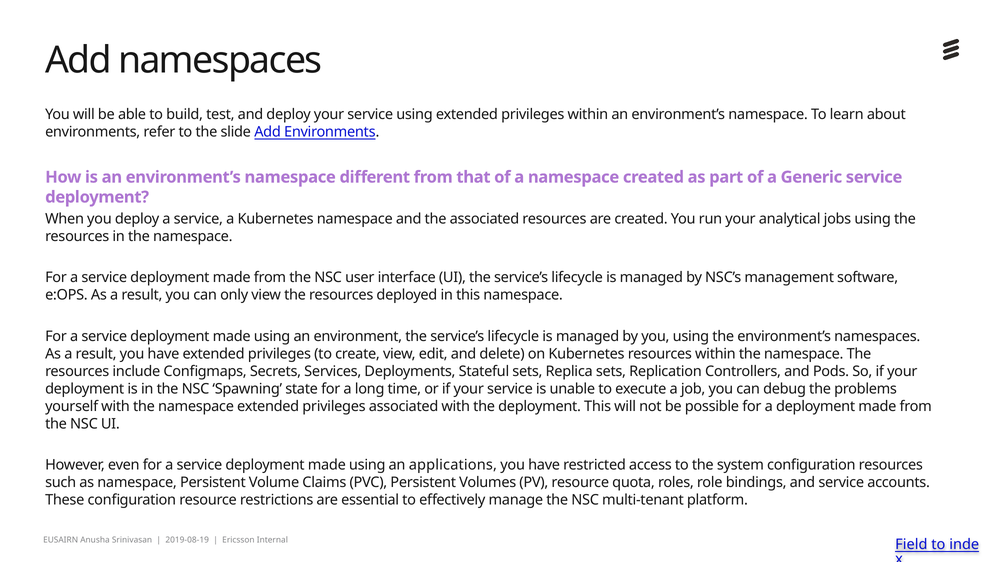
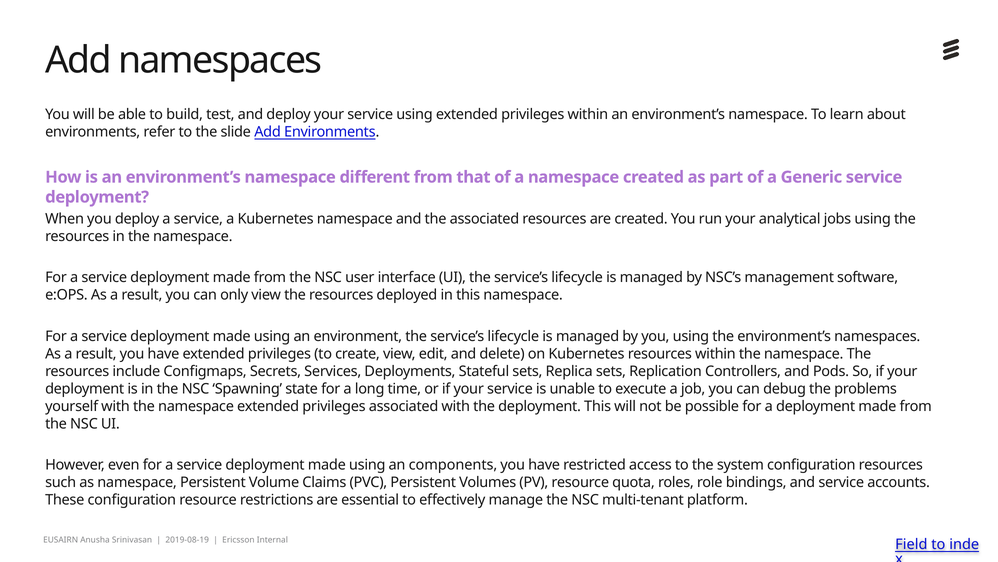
applications: applications -> components (453, 465)
